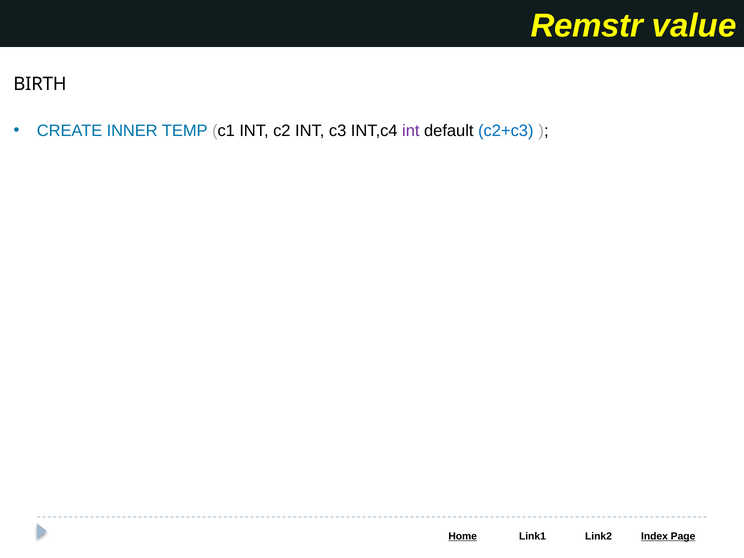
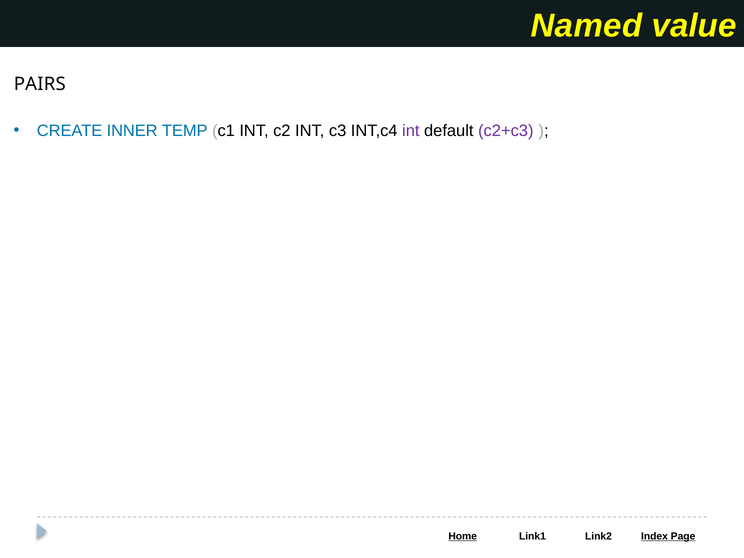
Remstr: Remstr -> Named (587, 26)
BIRTH: BIRTH -> PAIRS (40, 84)
c2+c3 colour: blue -> purple (506, 131)
